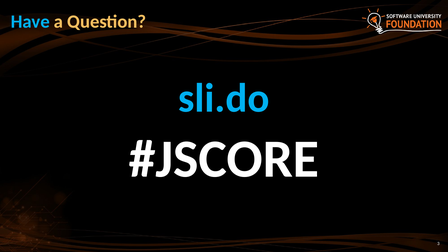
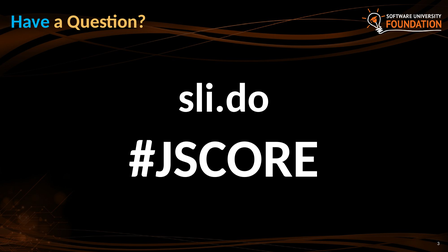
sli.do colour: light blue -> white (224, 98)
